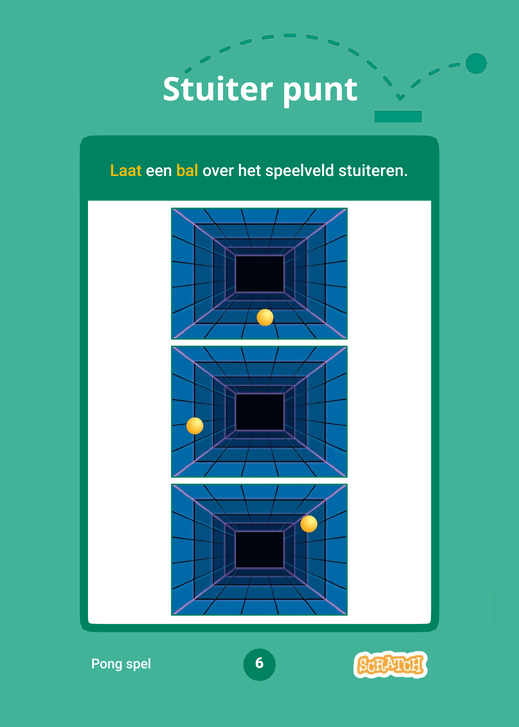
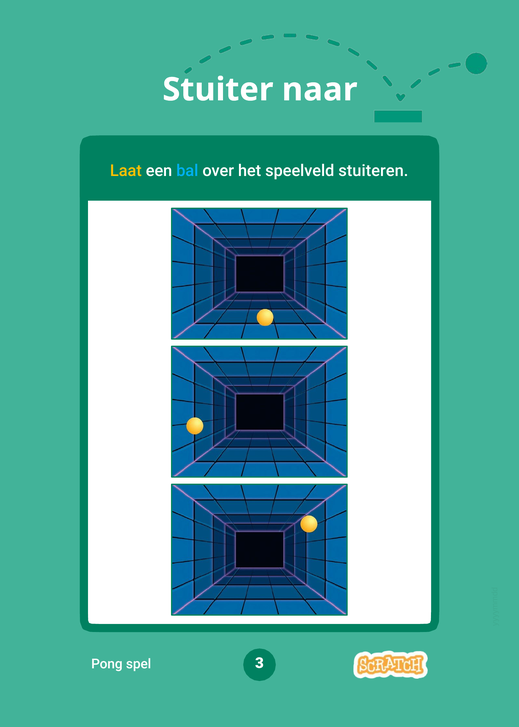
punt: punt -> naar (320, 90)
bal colour: yellow -> light blue (187, 171)
6: 6 -> 3 (259, 663)
